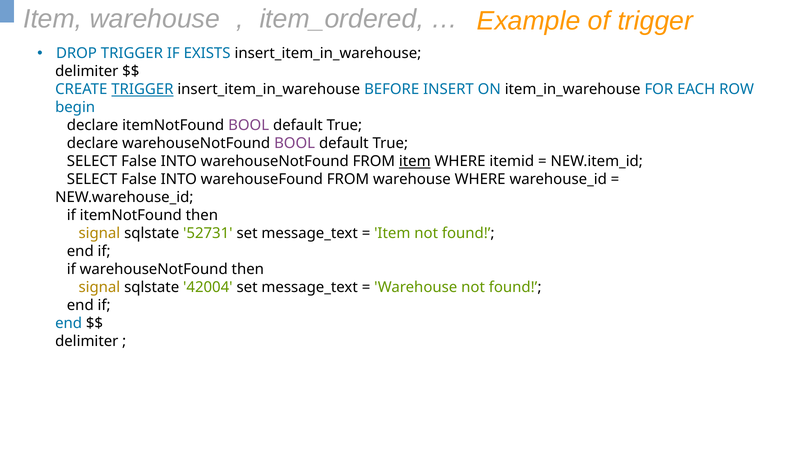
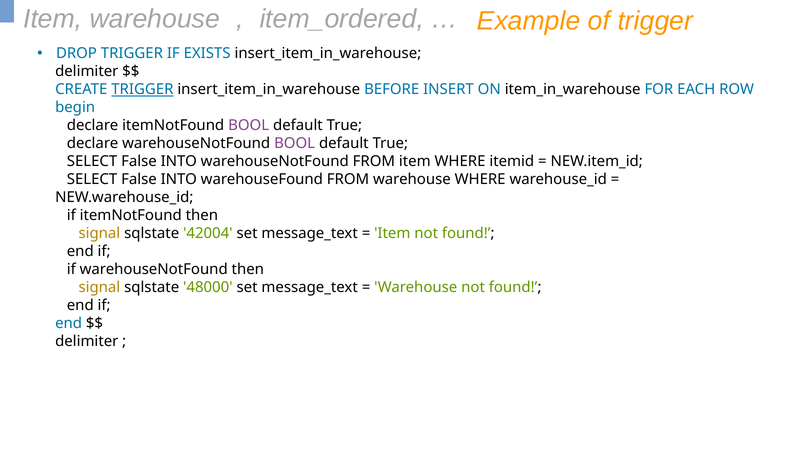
item underline: present -> none (415, 161)
52731: 52731 -> 42004 (208, 233)
42004: 42004 -> 48000 (208, 287)
